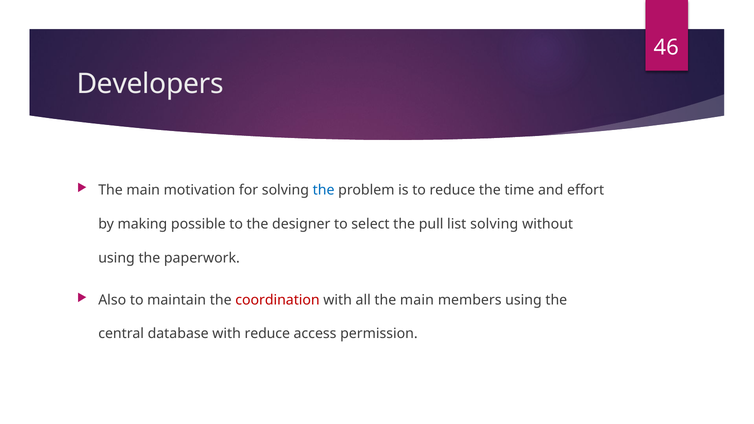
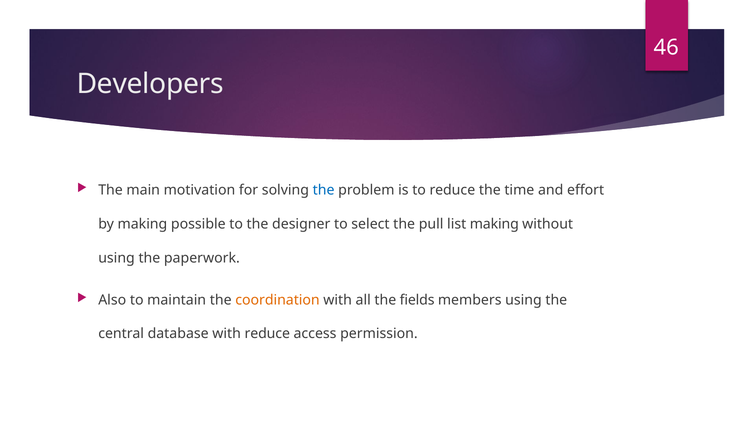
list solving: solving -> making (494, 224)
coordination colour: red -> orange (277, 300)
all the main: main -> fields (417, 300)
